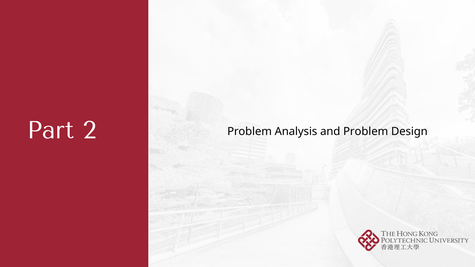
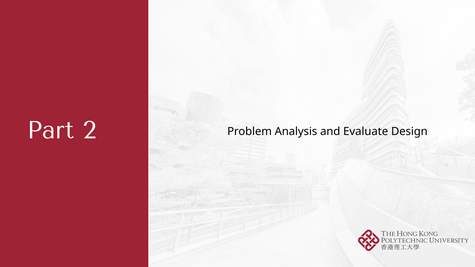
and Problem: Problem -> Evaluate (366, 131)
